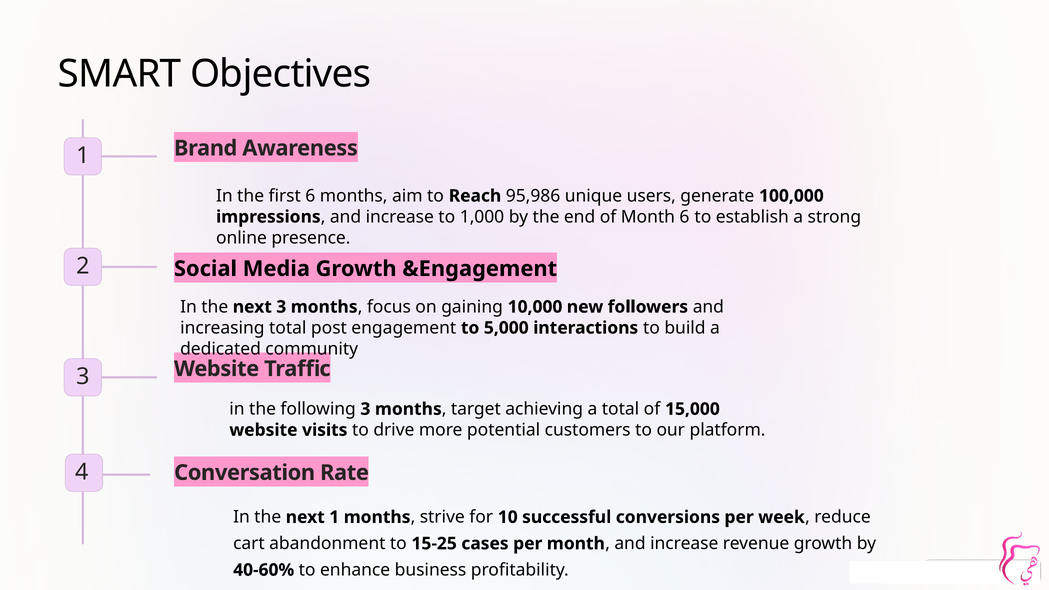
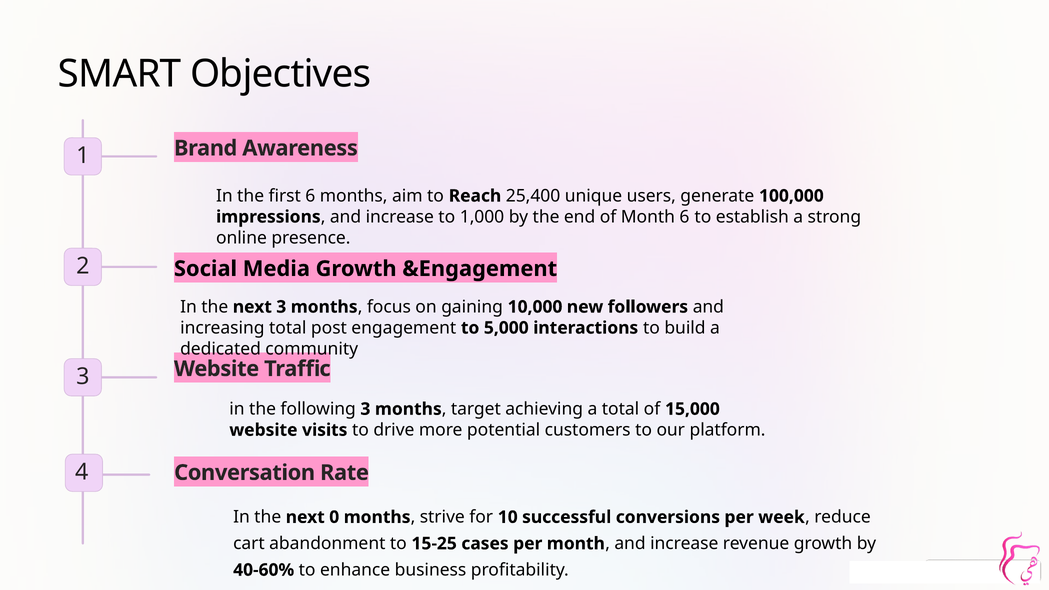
95,986: 95,986 -> 25,400 (533, 196)
next 1: 1 -> 0 (334, 517)
